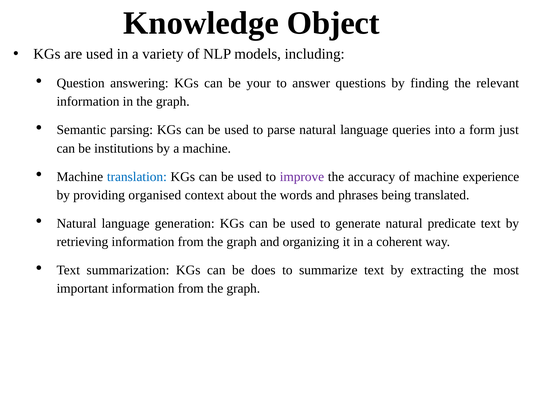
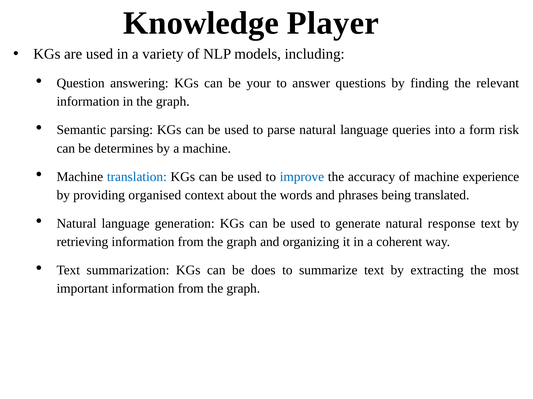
Object: Object -> Player (333, 23)
just: just -> risk (509, 130)
institutions: institutions -> determines (124, 149)
improve colour: purple -> blue (302, 177)
predicate: predicate -> response (452, 224)
